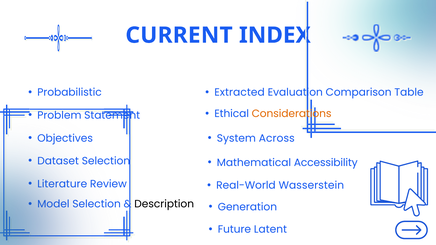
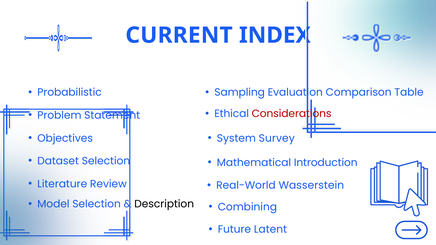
Extracted: Extracted -> Sampling (240, 93)
Considerations colour: orange -> red (292, 114)
Across: Across -> Survey (277, 138)
Accessibility: Accessibility -> Introduction (326, 163)
Generation: Generation -> Combining (247, 207)
